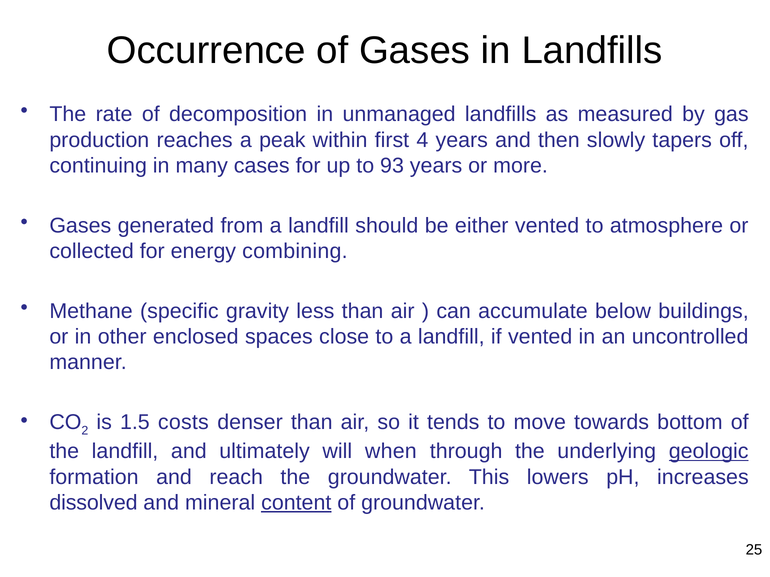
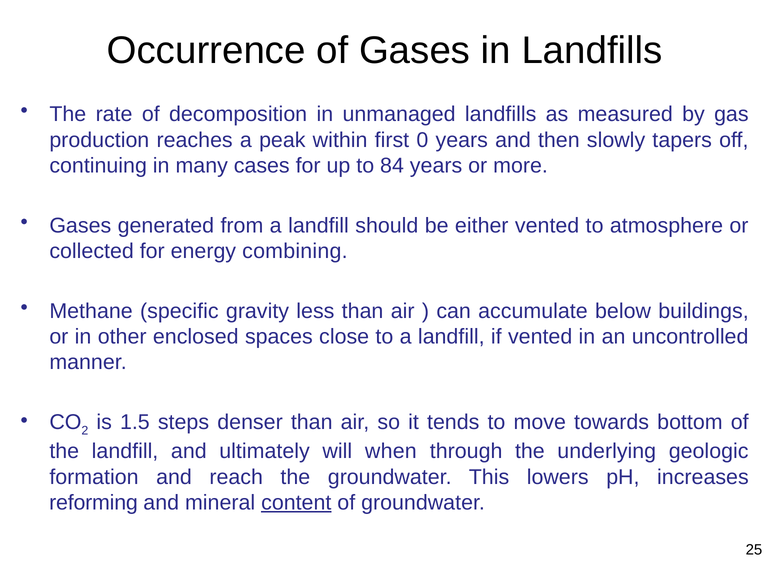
4: 4 -> 0 (422, 140)
93: 93 -> 84 (392, 166)
costs: costs -> steps (183, 423)
geologic underline: present -> none (709, 452)
dissolved: dissolved -> reforming (94, 503)
